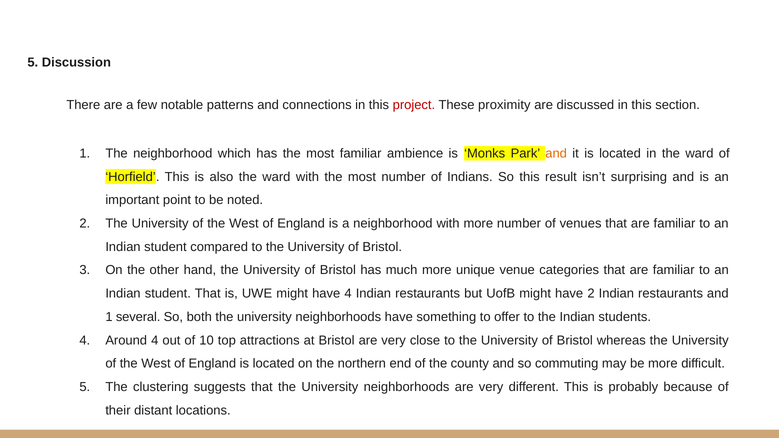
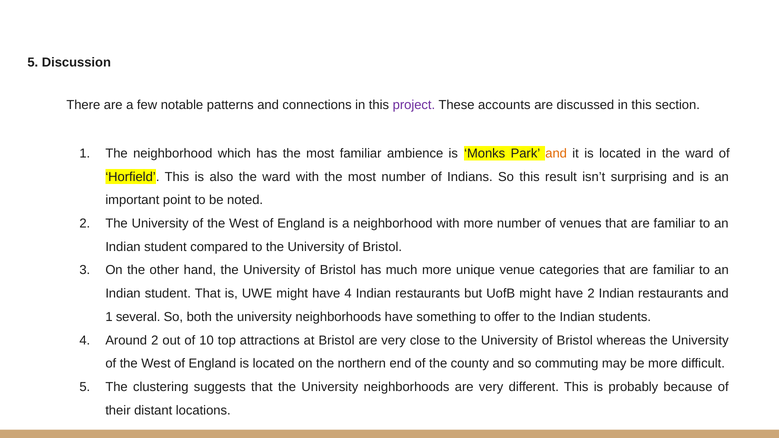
project colour: red -> purple (414, 105)
proximity: proximity -> accounts (504, 105)
Around 4: 4 -> 2 (155, 340)
